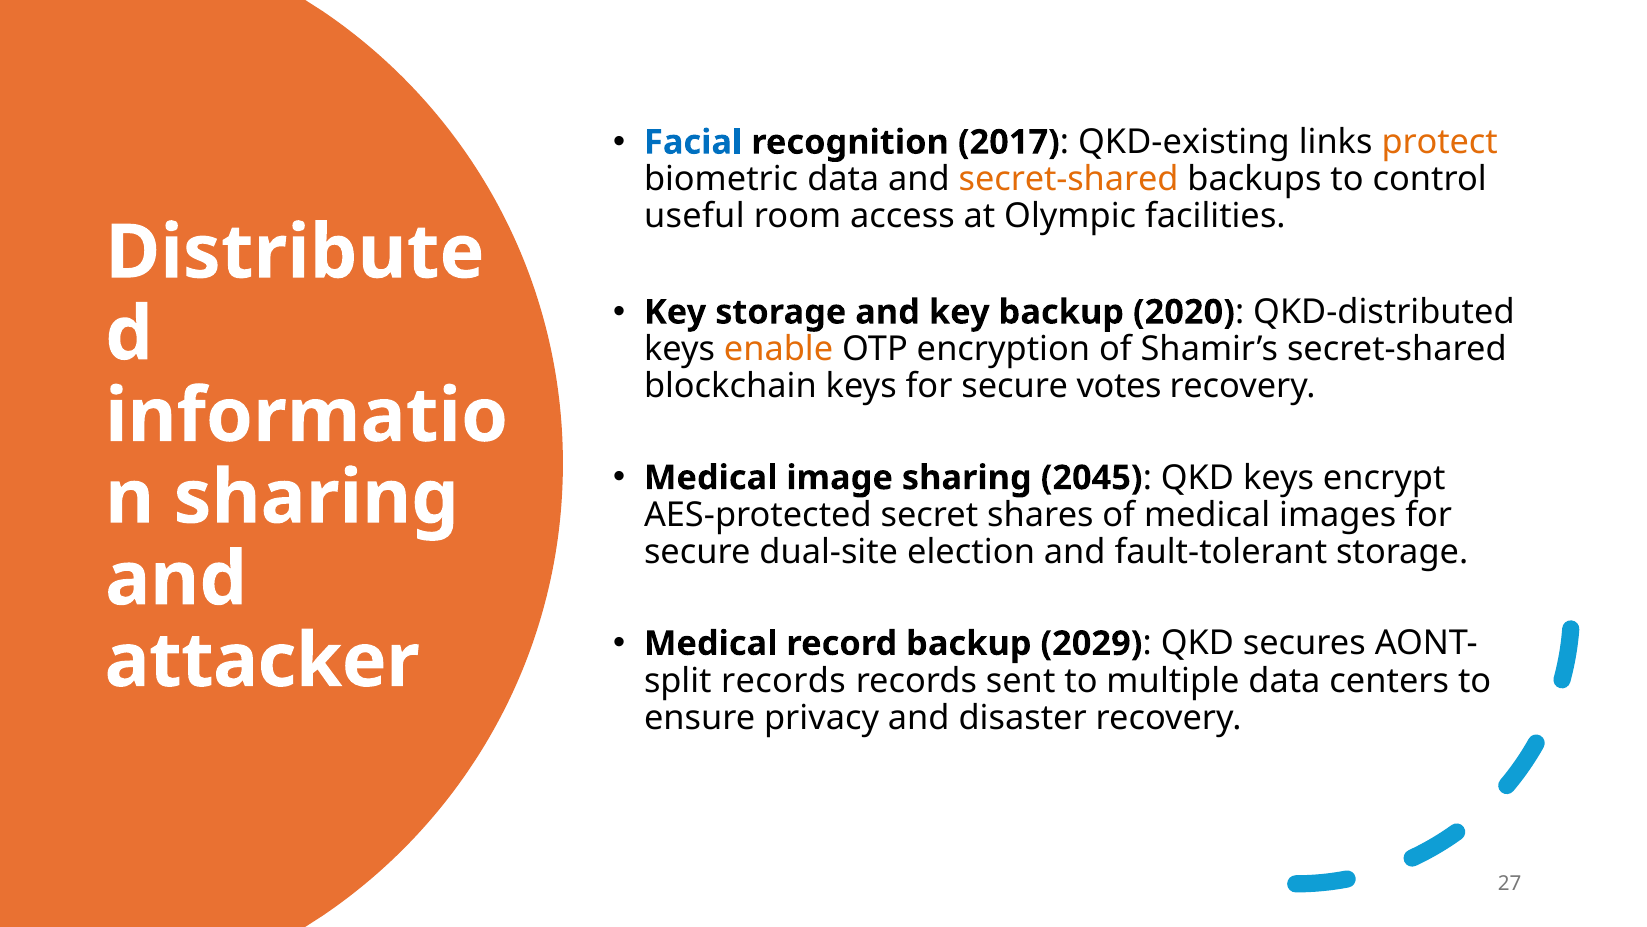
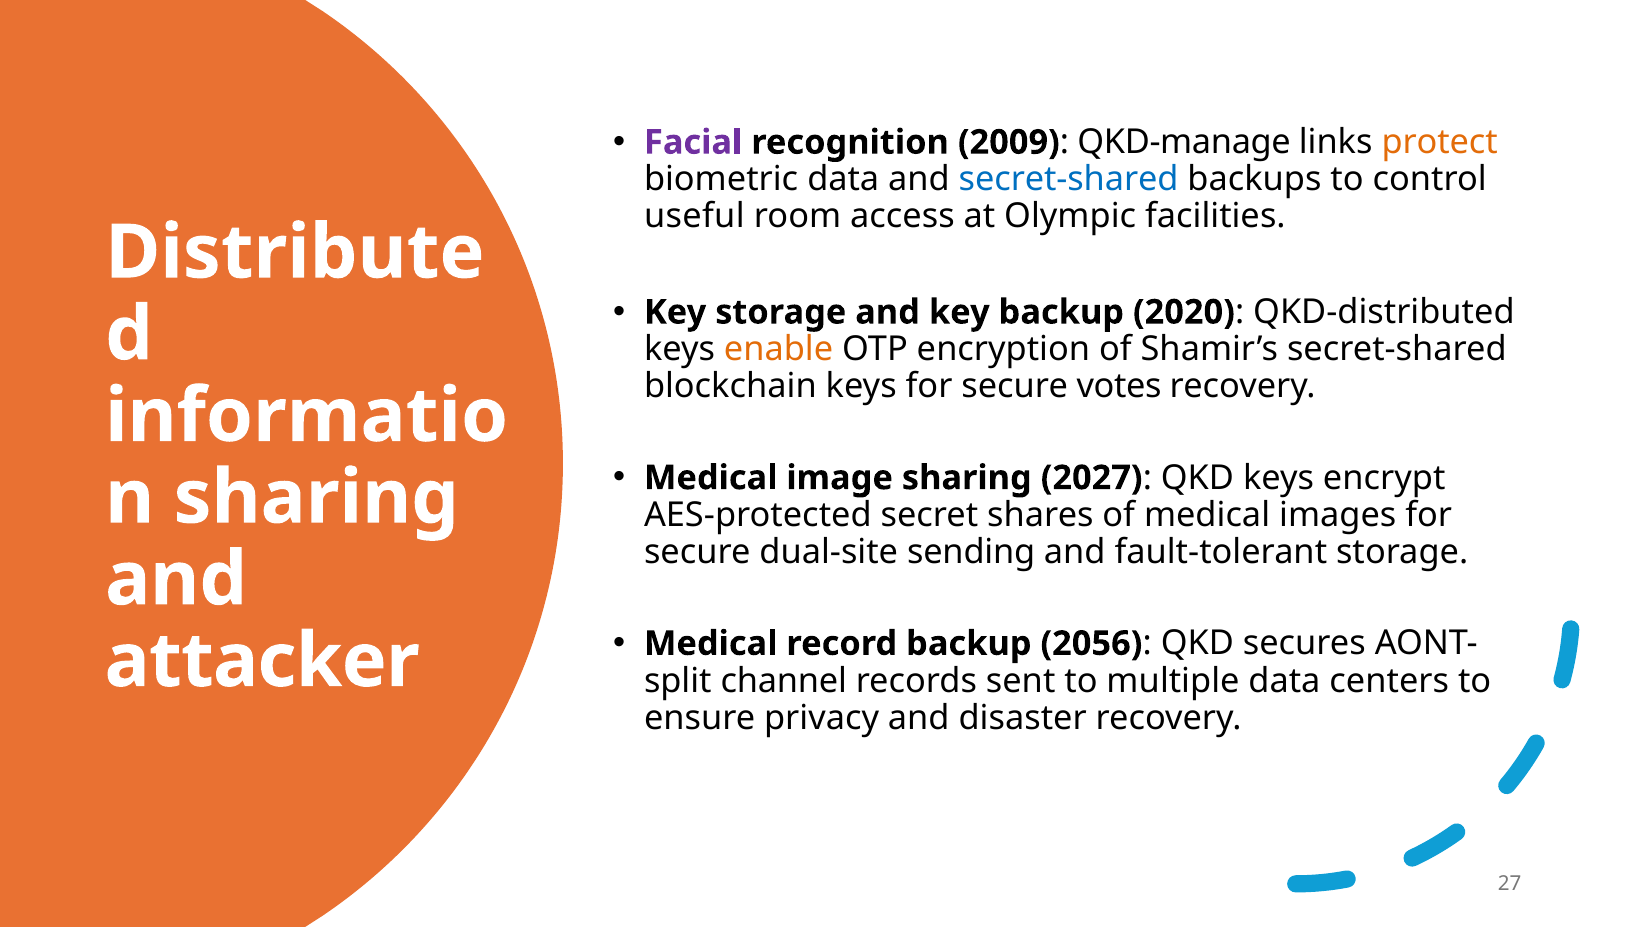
Facial colour: blue -> purple (693, 142)
2017: 2017 -> 2009 (1009, 142)
QKD-existing: QKD-existing -> QKD-manage (1184, 142)
secret-shared colour: orange -> blue (1069, 179)
2045: 2045 -> 2027 (1092, 478)
election: election -> sending (971, 552)
2029: 2029 -> 2056 (1091, 643)
records: records -> channel (784, 680)
